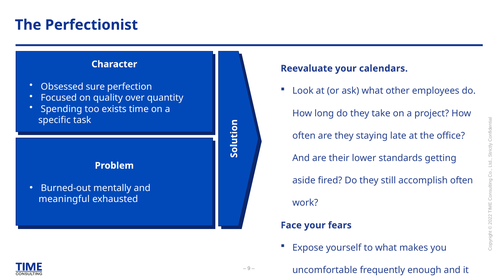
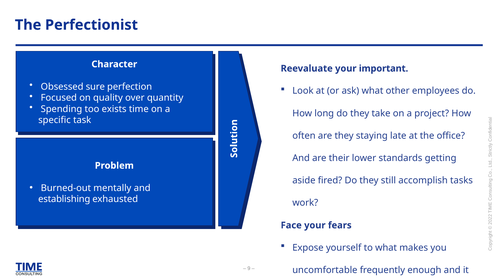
calendars: calendars -> important (384, 69)
accomplish often: often -> tasks (462, 181)
meaningful: meaningful -> establishing (64, 199)
